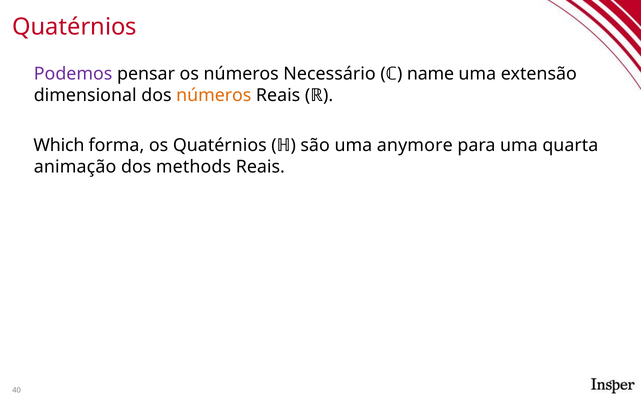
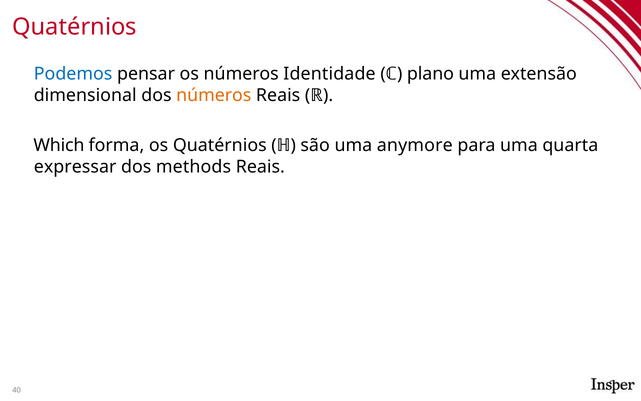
Podemos colour: purple -> blue (73, 74)
Necessário: Necessário -> Identidade (329, 74)
name: name -> plano (430, 74)
animação: animação -> expressar (75, 167)
